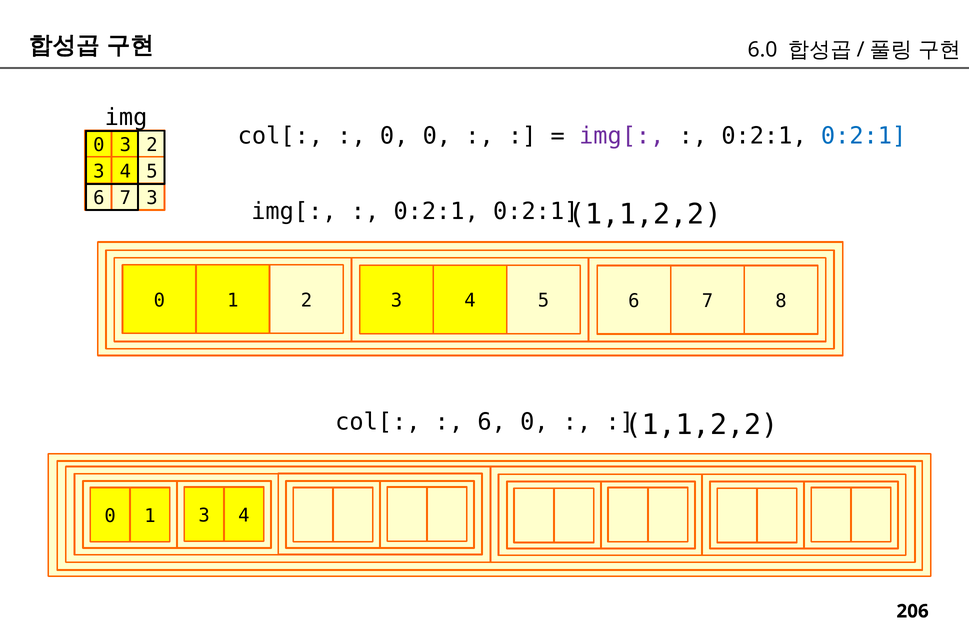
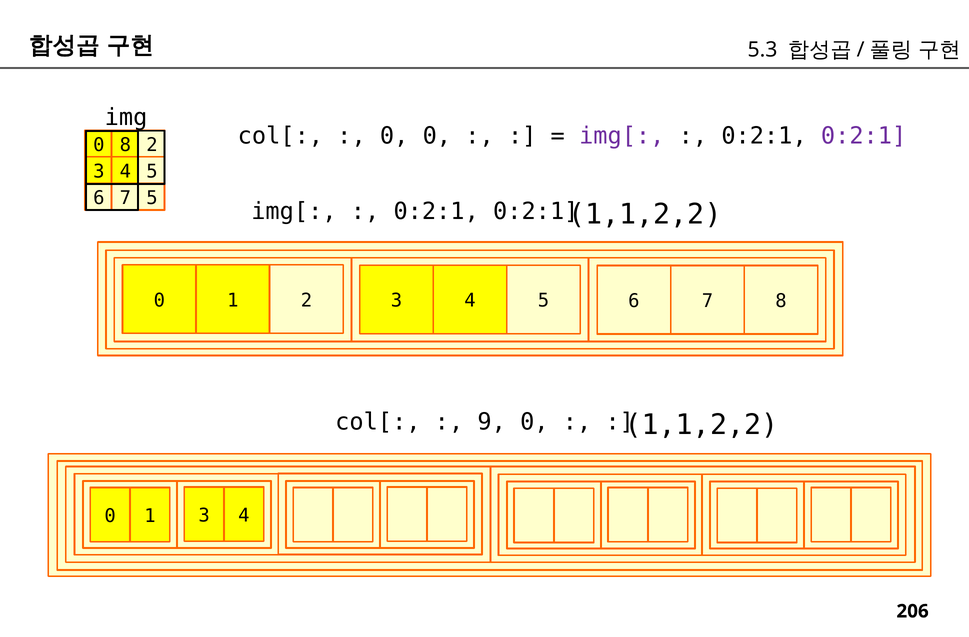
6.0: 6.0 -> 5.3 (763, 50)
0:2:1 colour: blue -> purple (864, 136)
0 3: 3 -> 8 (125, 145)
7 3: 3 -> 5 (152, 198)
6: 6 -> 9 (492, 422)
